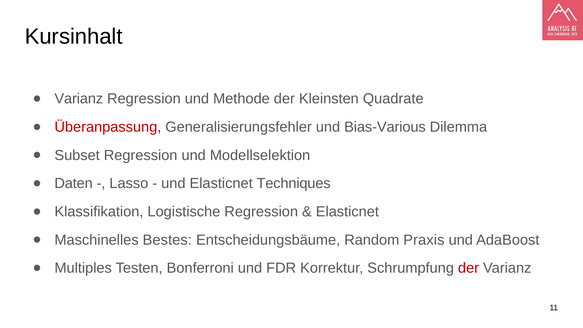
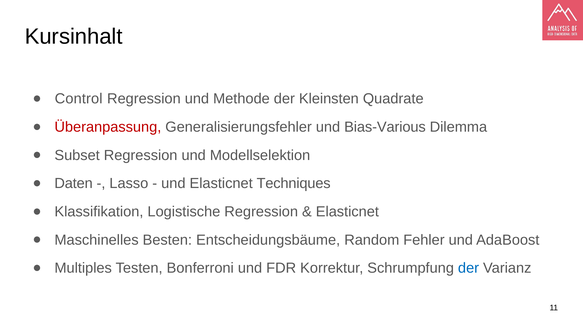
Varianz: Varianz -> Control (79, 99)
Bestes: Bestes -> Besten (167, 240)
Praxis: Praxis -> Fehler (424, 240)
der colour: red -> blue (469, 268)
